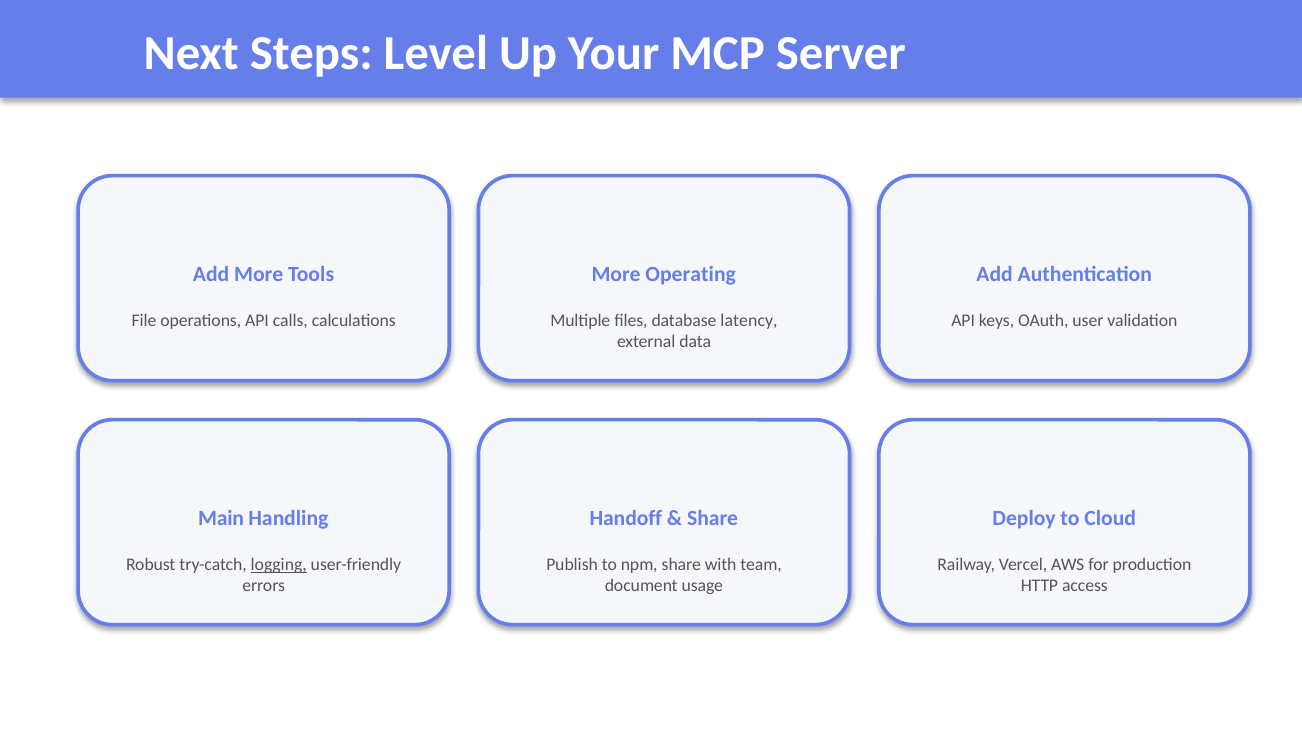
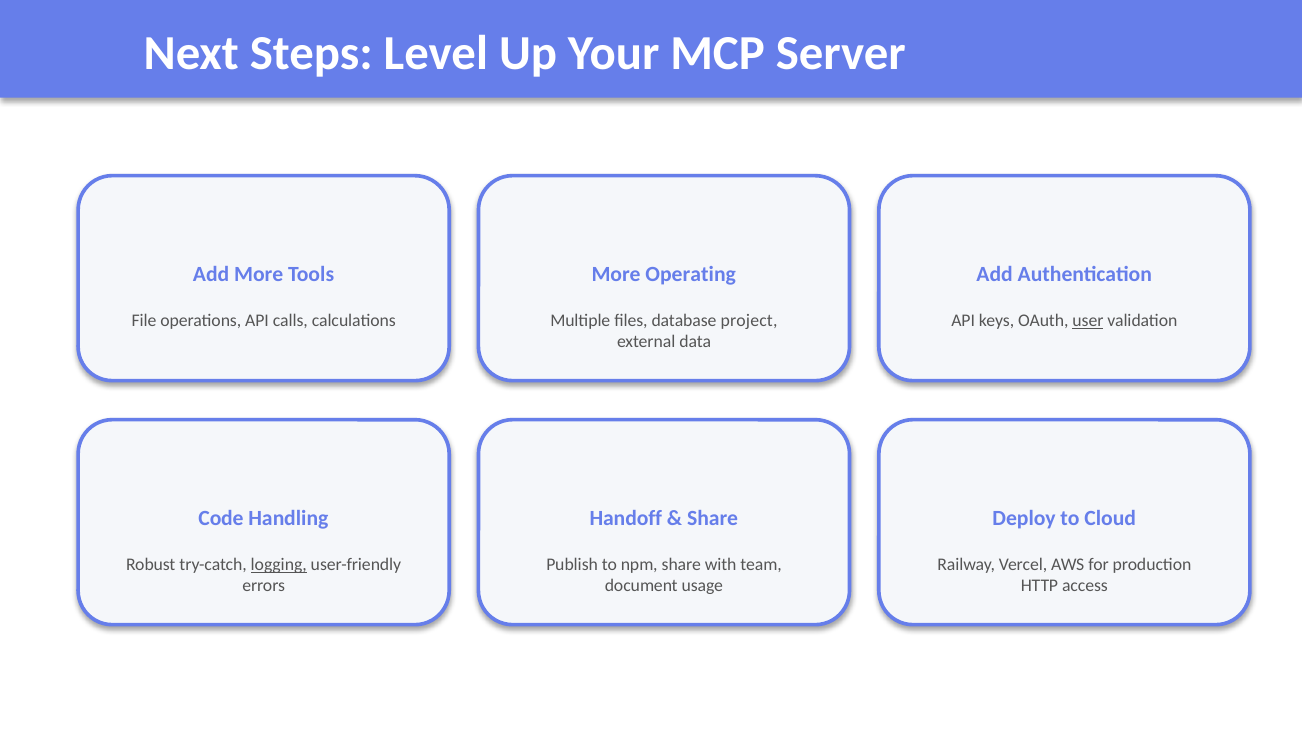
latency: latency -> project (749, 321)
user underline: none -> present (1088, 321)
Main: Main -> Code (221, 519)
